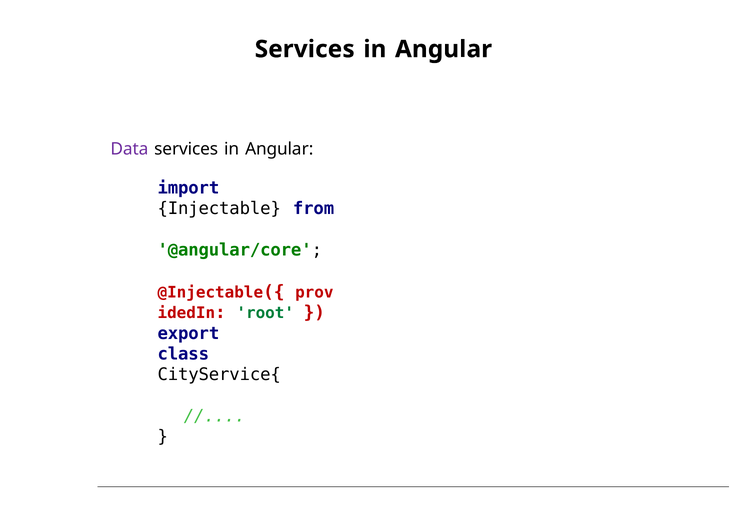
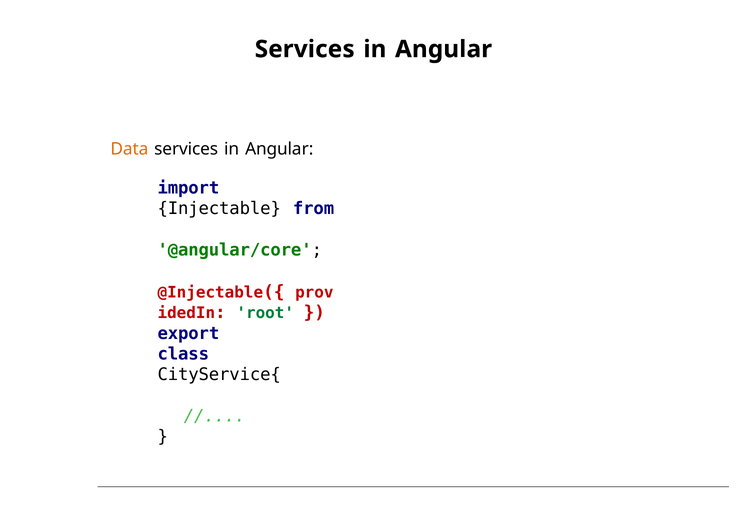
Data colour: purple -> orange (129, 149)
